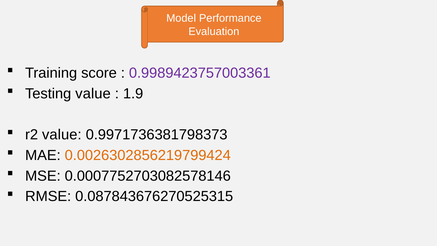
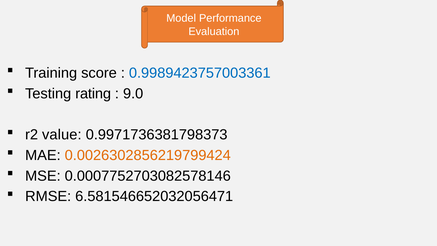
0.9989423757003361 colour: purple -> blue (200, 73)
Testing value: value -> rating (93, 93)
1.9: 1.9 -> 9.0 (133, 93)
0.087843676270525315: 0.087843676270525315 -> 6.581546652032056471 (154, 196)
